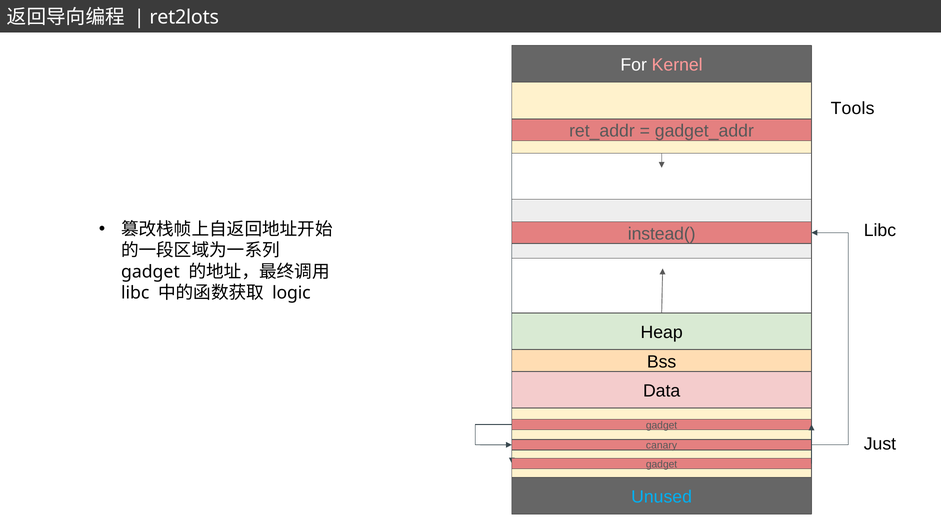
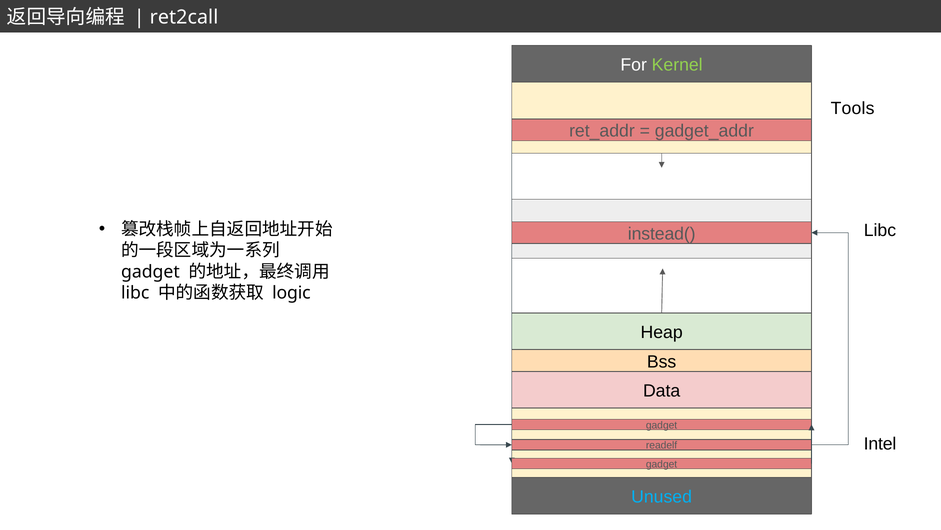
ret2lots: ret2lots -> ret2call (184, 17)
Kernel colour: pink -> light green (677, 65)
Just: Just -> Intel (880, 443)
canary: canary -> readelf (662, 445)
